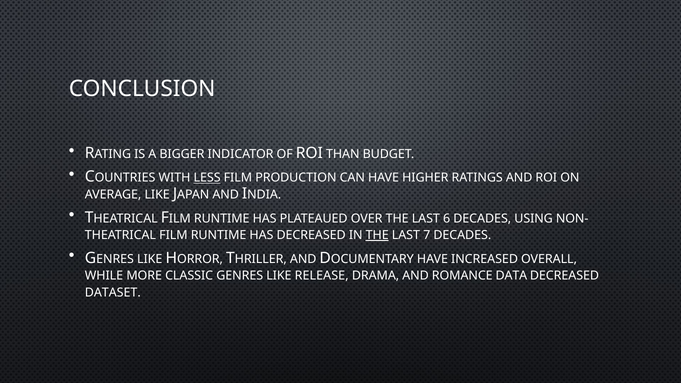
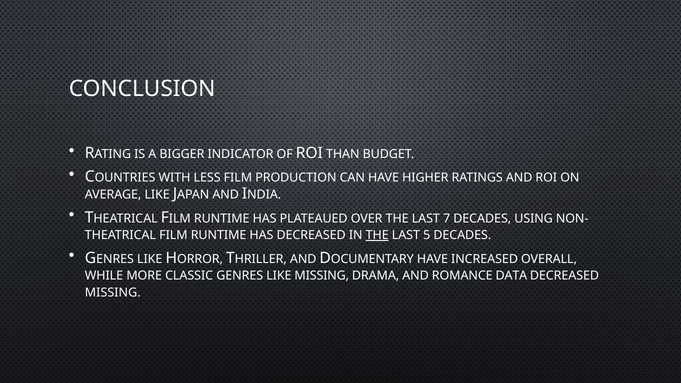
LESS underline: present -> none (207, 178)
6: 6 -> 7 (447, 218)
7: 7 -> 5 (427, 235)
LIKE RELEASE: RELEASE -> MISSING (322, 276)
DATASET: DATASET -> MISSING (113, 293)
